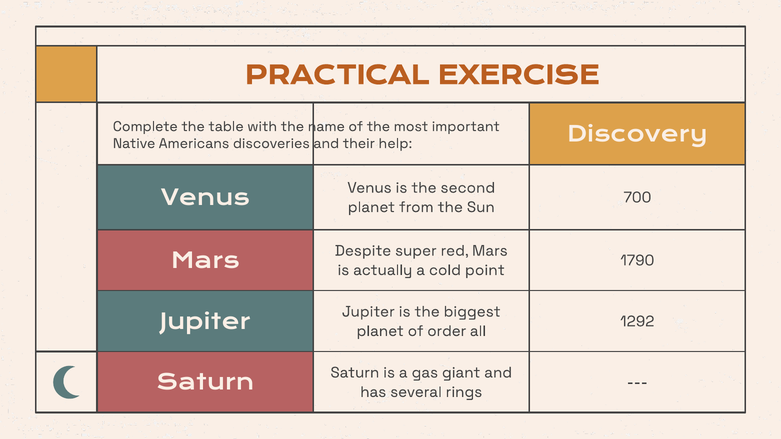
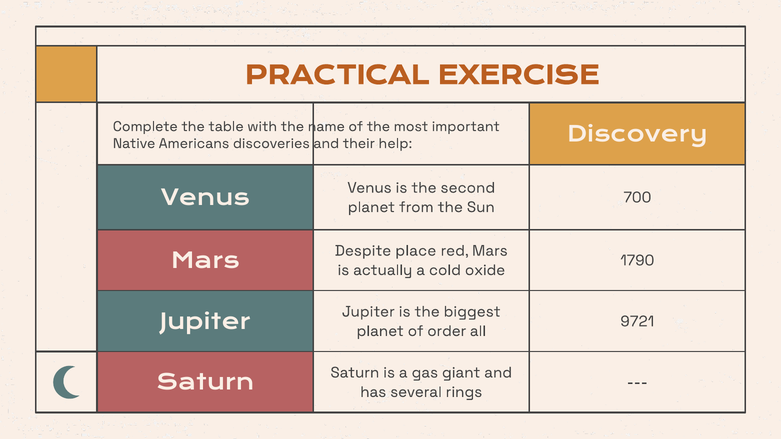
super: super -> place (416, 251)
point: point -> oxide (485, 270)
1292: 1292 -> 9721 (637, 322)
